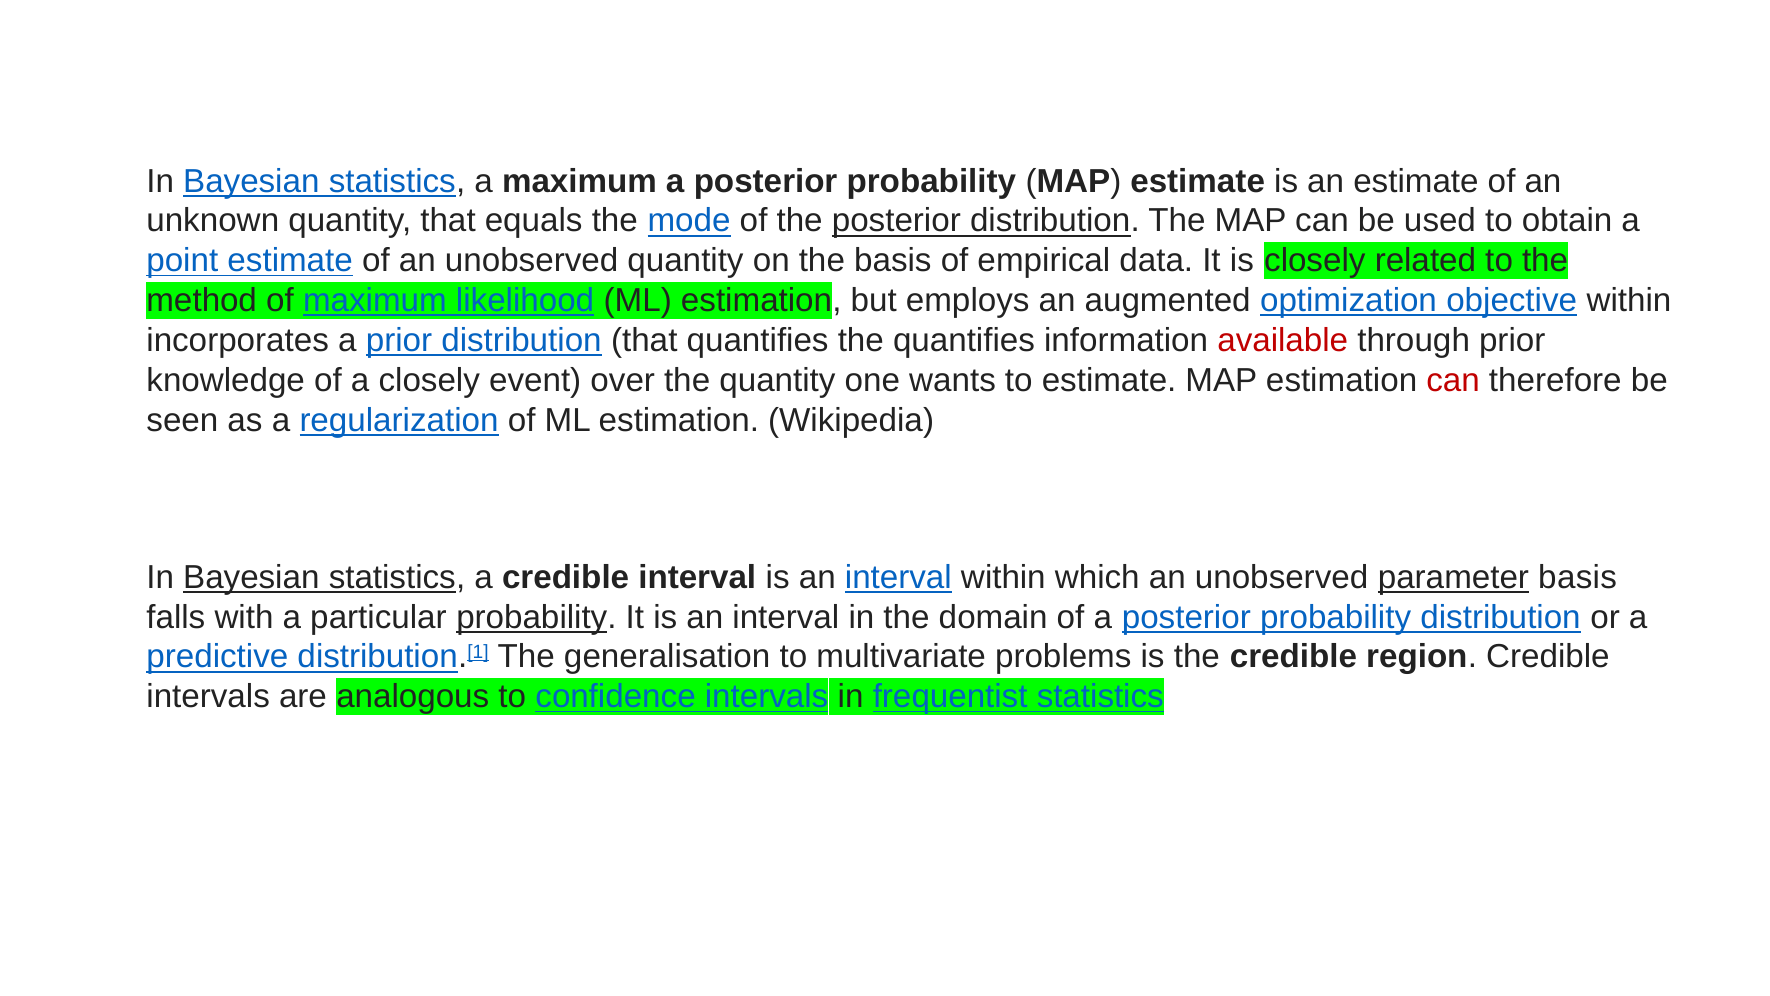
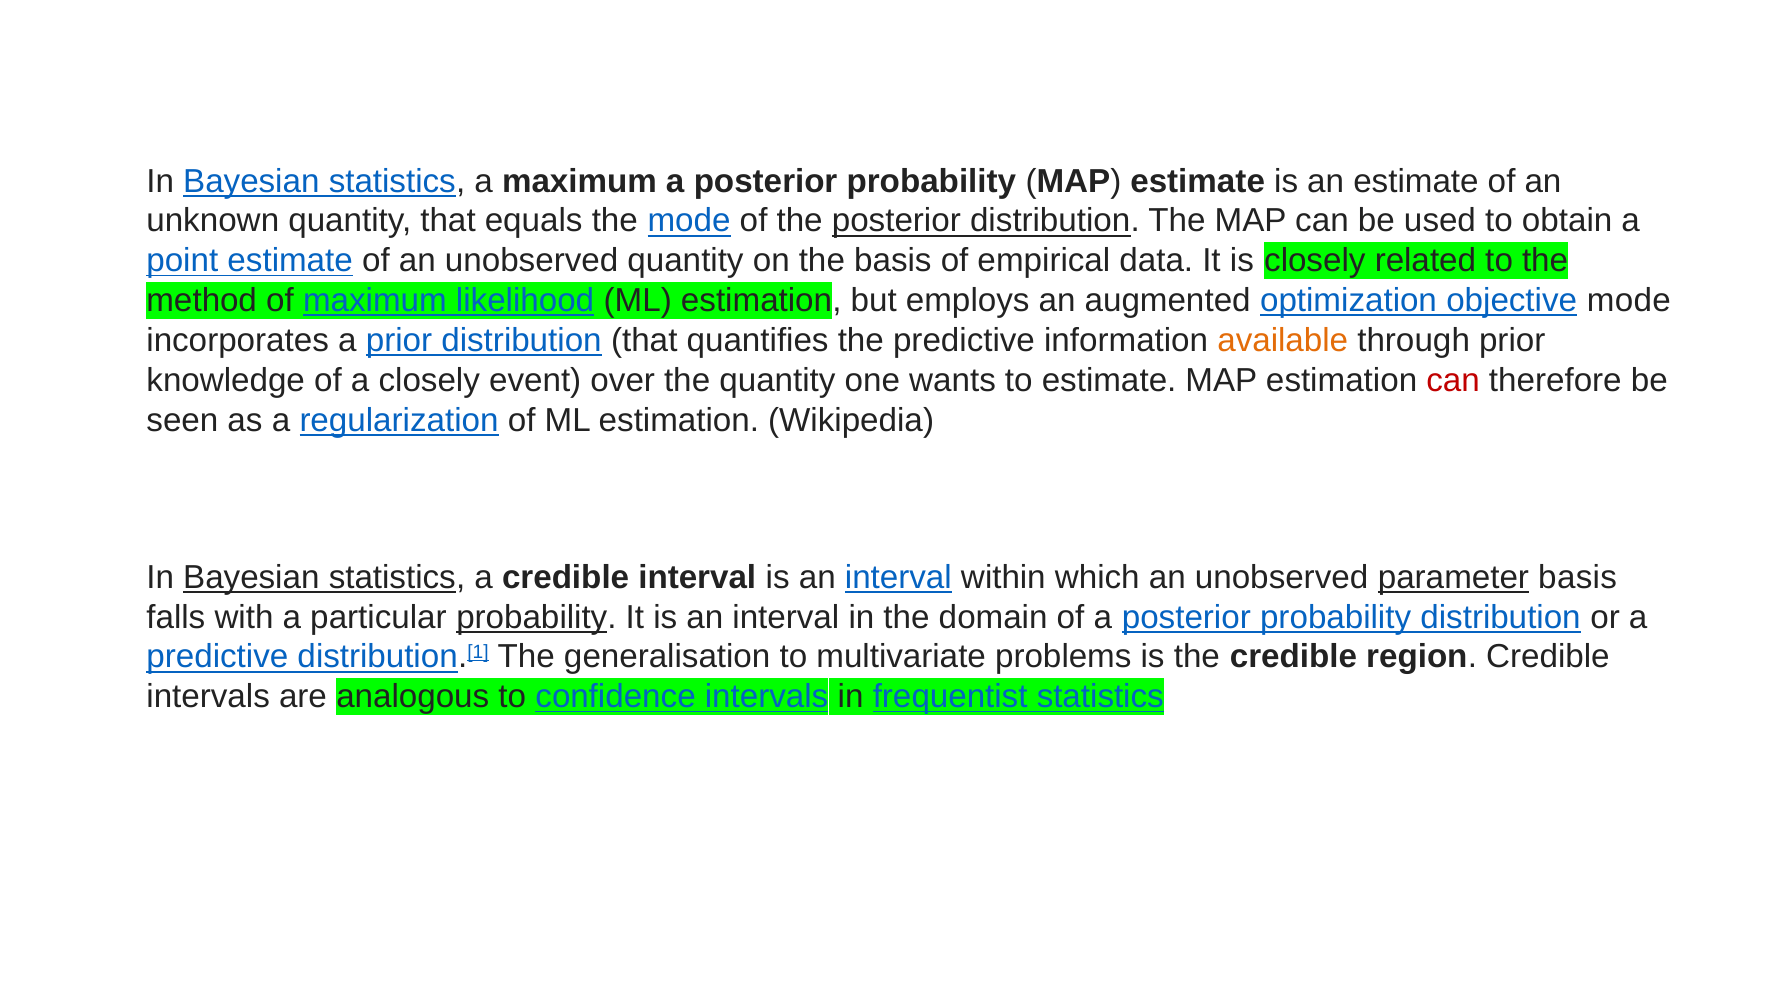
objective within: within -> mode (1629, 301)
the quantifies: quantifies -> predictive (964, 340)
available colour: red -> orange (1283, 340)
